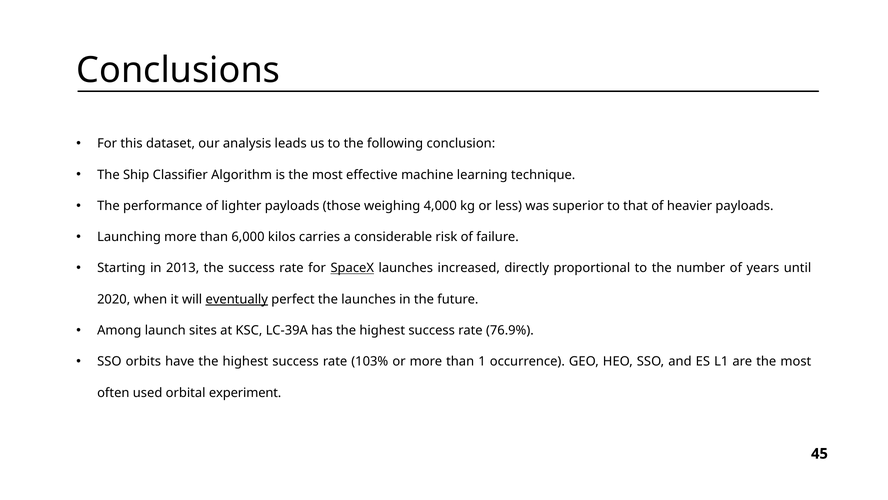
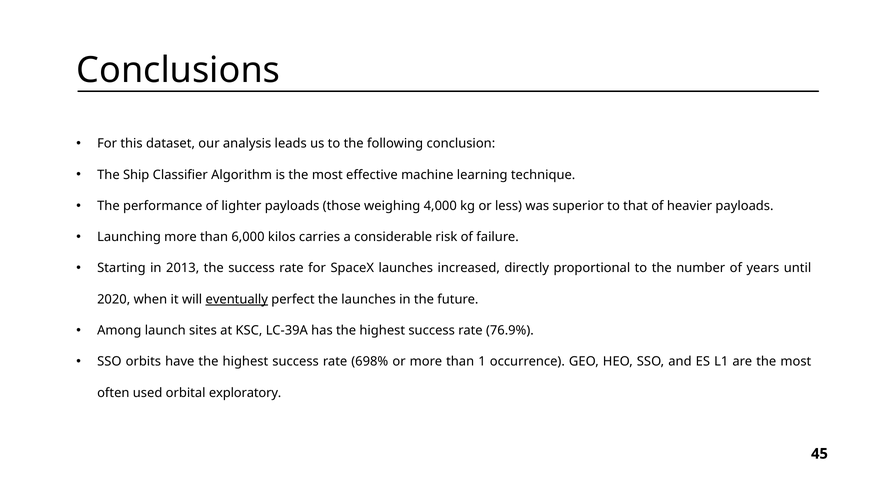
SpaceX underline: present -> none (352, 268)
103%: 103% -> 698% (370, 361)
experiment: experiment -> exploratory (245, 392)
